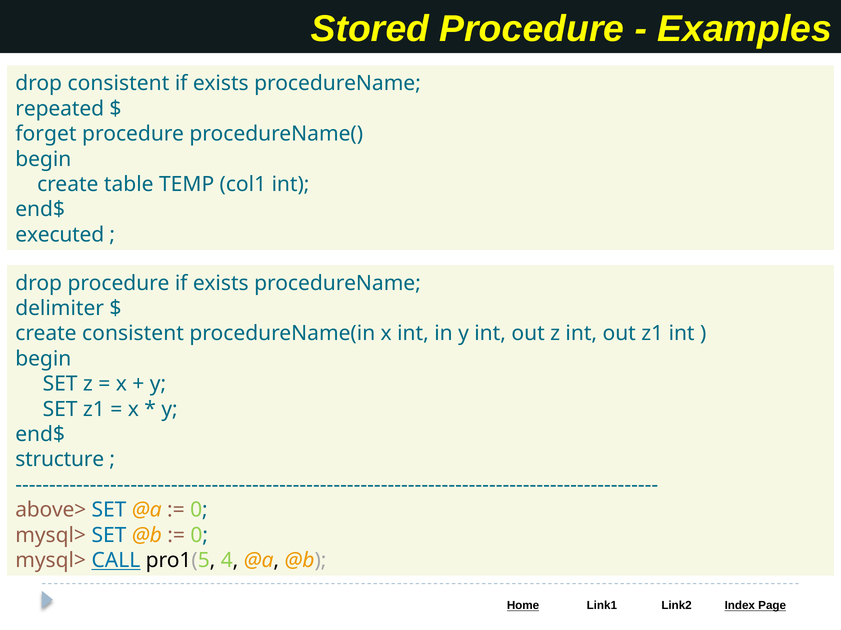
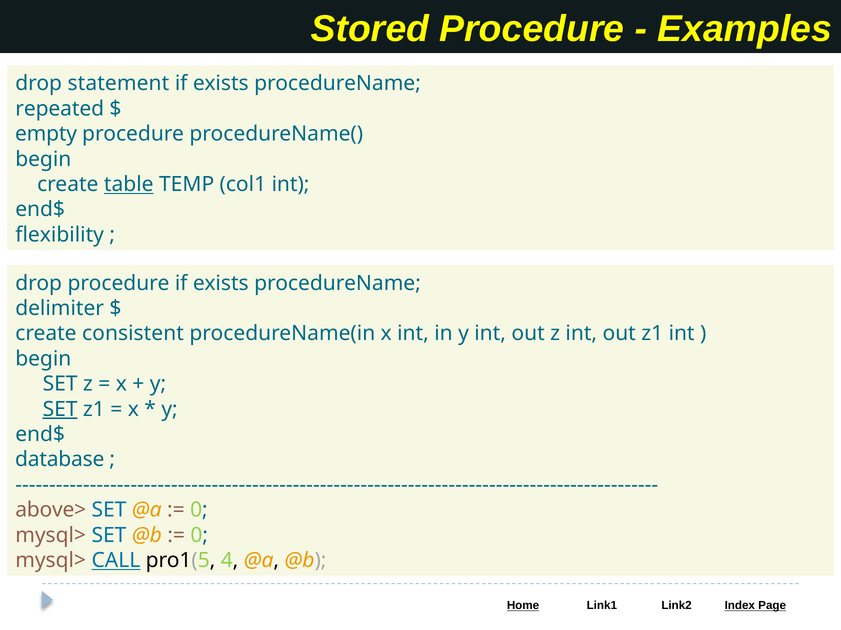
drop consistent: consistent -> statement (118, 84)
forget: forget -> empty (46, 134)
table underline: none -> present (129, 185)
executed: executed -> flexibility (60, 235)
SET underline: none -> present (60, 410)
structure: structure -> database (60, 460)
